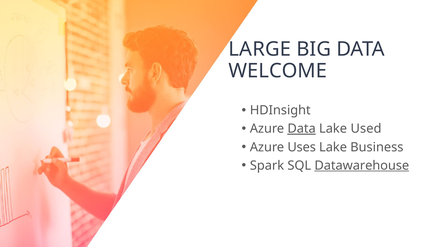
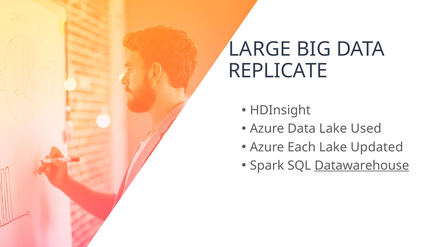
WELCOME: WELCOME -> REPLICATE (278, 71)
Data underline: present -> none (302, 129)
Uses: Uses -> Each (302, 147)
Business: Business -> Updated (377, 147)
